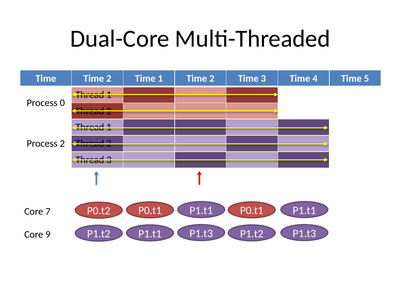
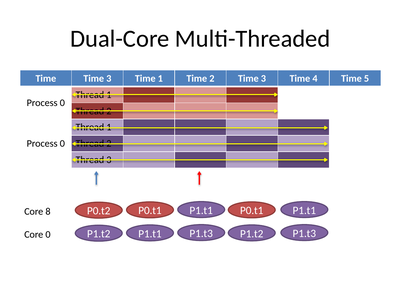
Time Time 2: 2 -> 3 (109, 78)
2: 2 -> 0 (62, 143)
7: 7 -> 8 (48, 211)
Core 9: 9 -> 0 (48, 234)
